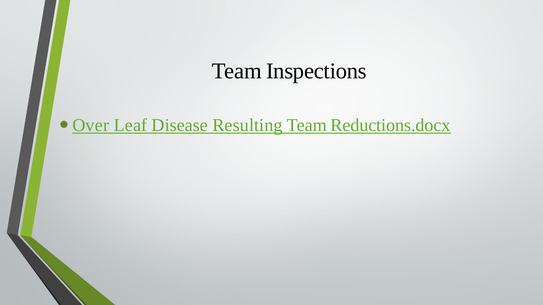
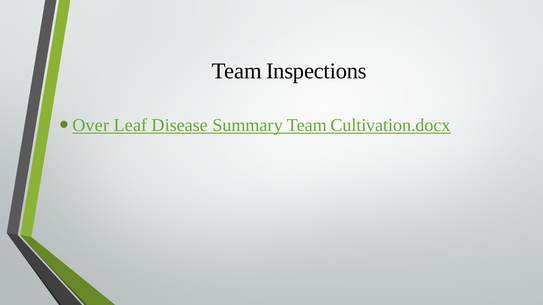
Resulting: Resulting -> Summary (248, 125)
Reductions.docx: Reductions.docx -> Cultivation.docx (391, 125)
